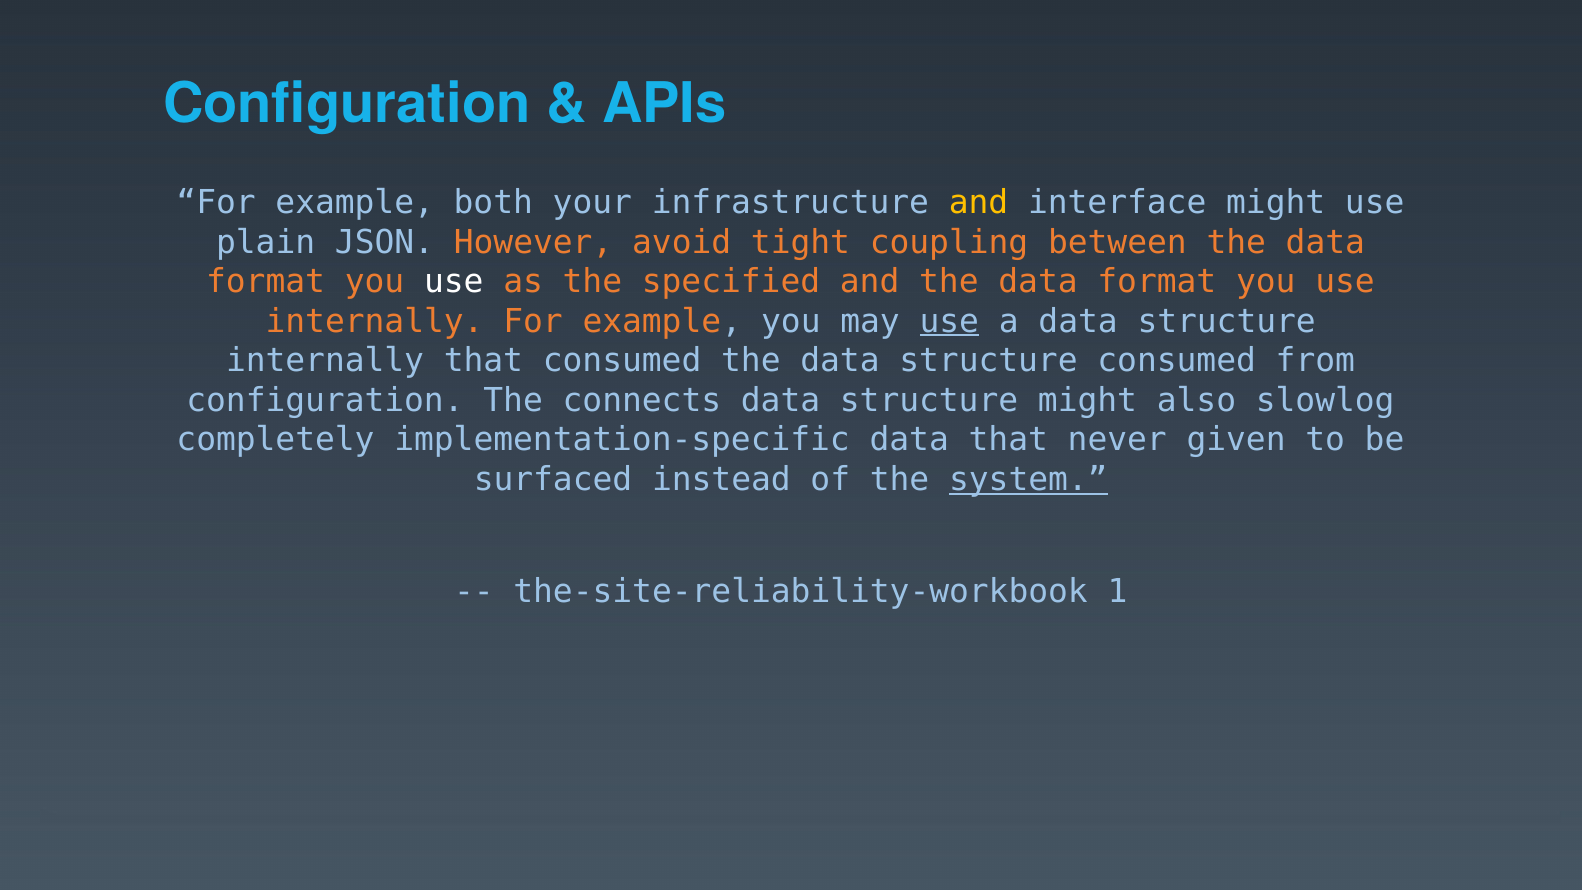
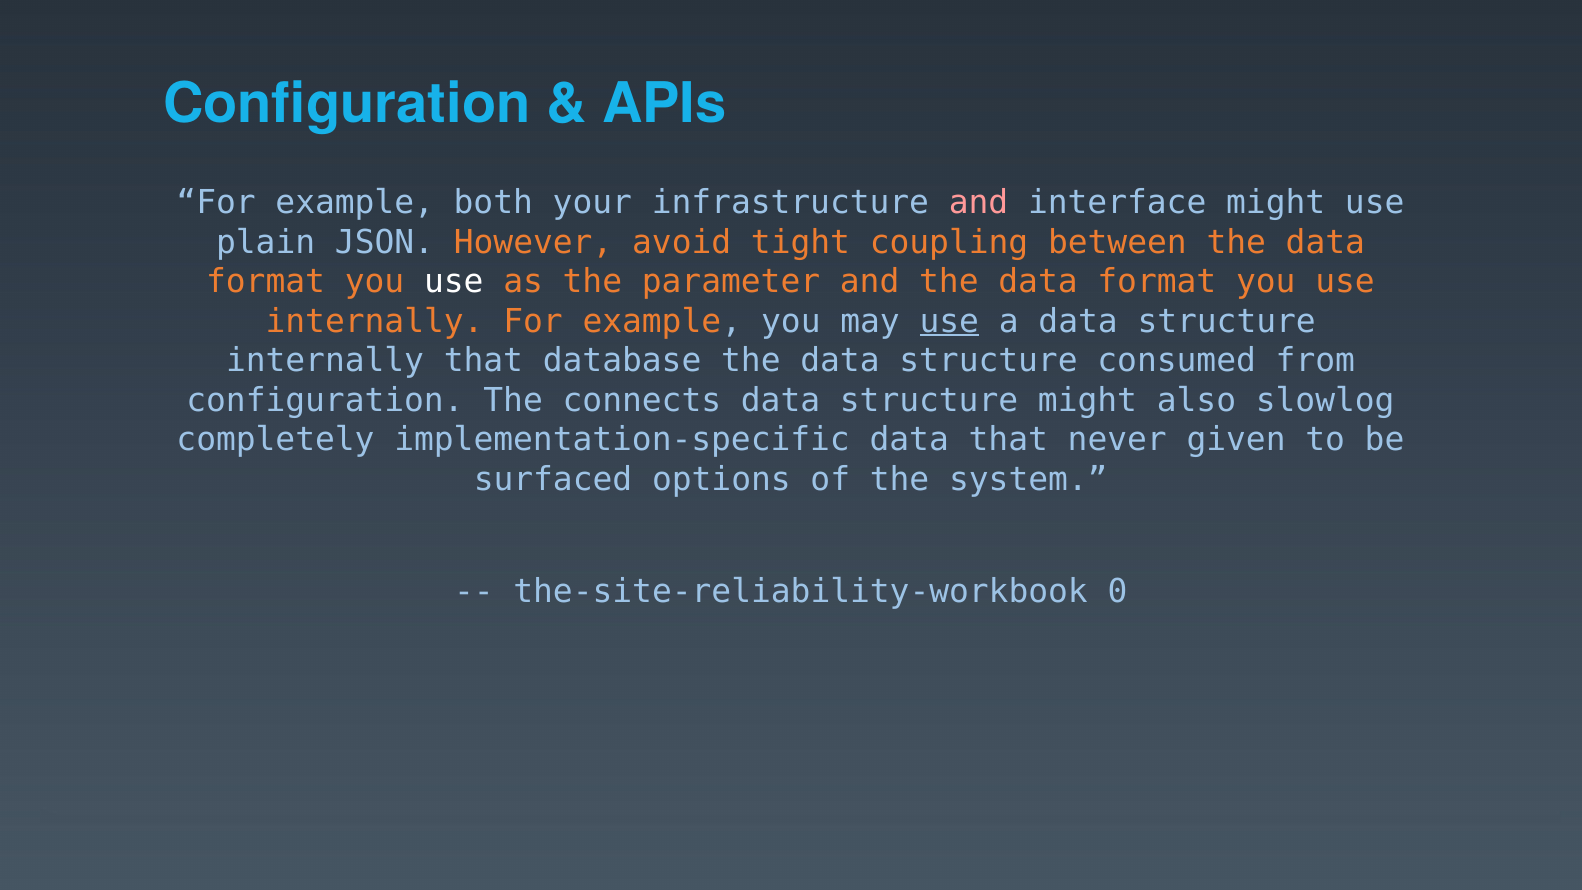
and colour: yellow -> pink (979, 203)
specified: specified -> parameter (731, 282)
that consumed: consumed -> database (622, 361)
instead: instead -> options (721, 479)
system underline: present -> none (1028, 479)
1: 1 -> 0 (1117, 591)
